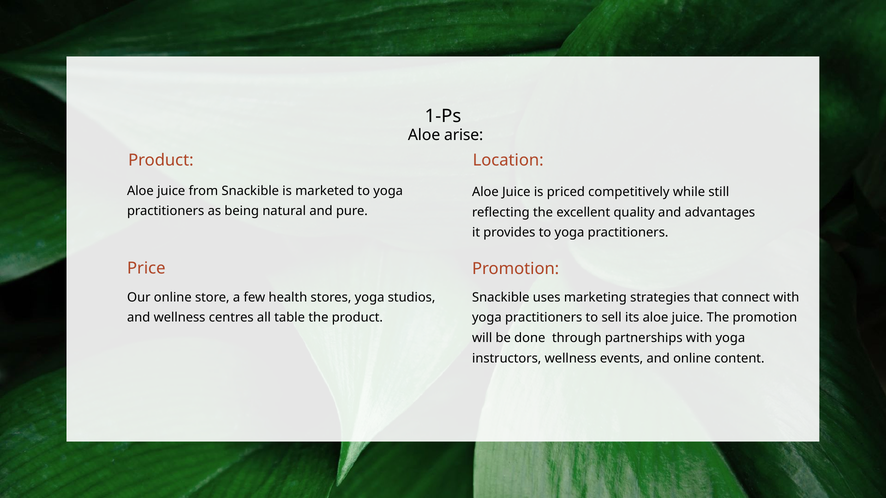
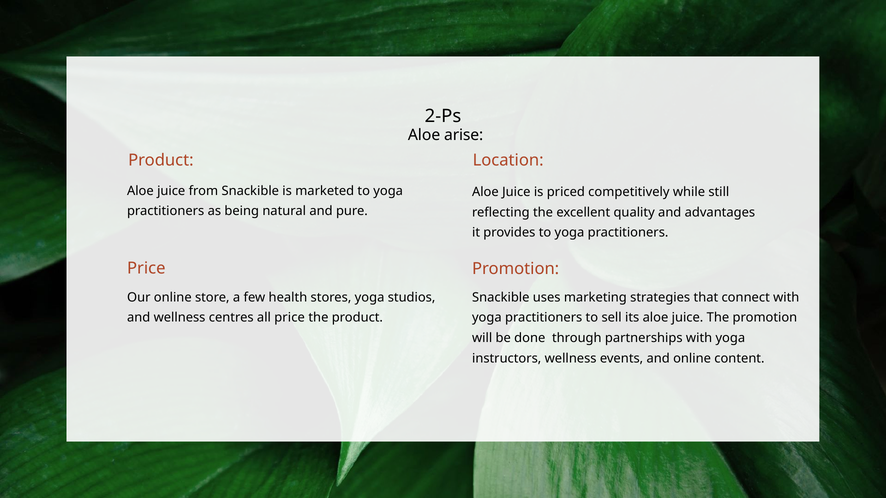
1-Ps: 1-Ps -> 2-Ps (443, 116)
all table: table -> price (290, 318)
